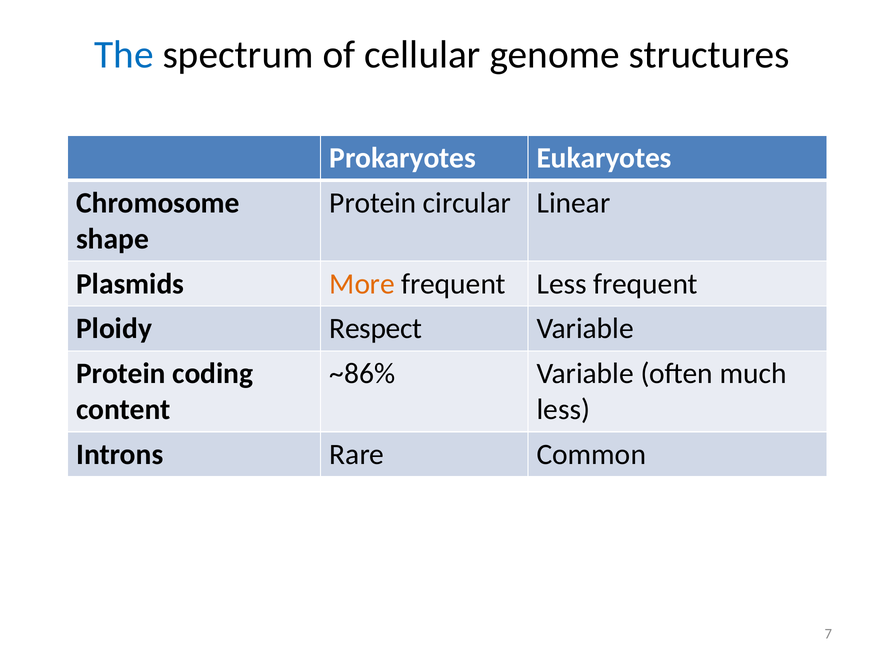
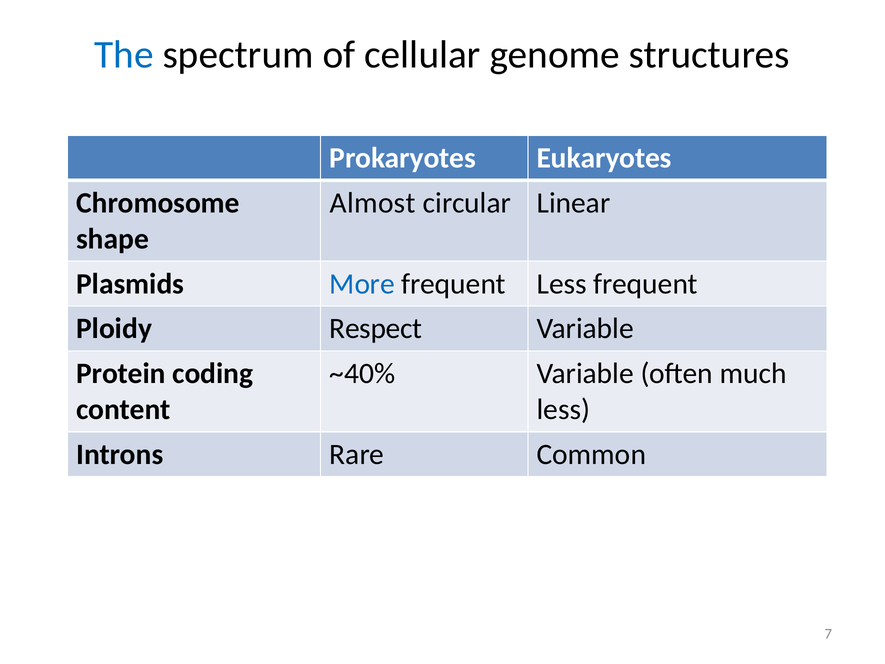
Protein: Protein -> Almost (373, 203)
More colour: orange -> blue (362, 284)
~86%: ~86% -> ~40% (362, 373)
